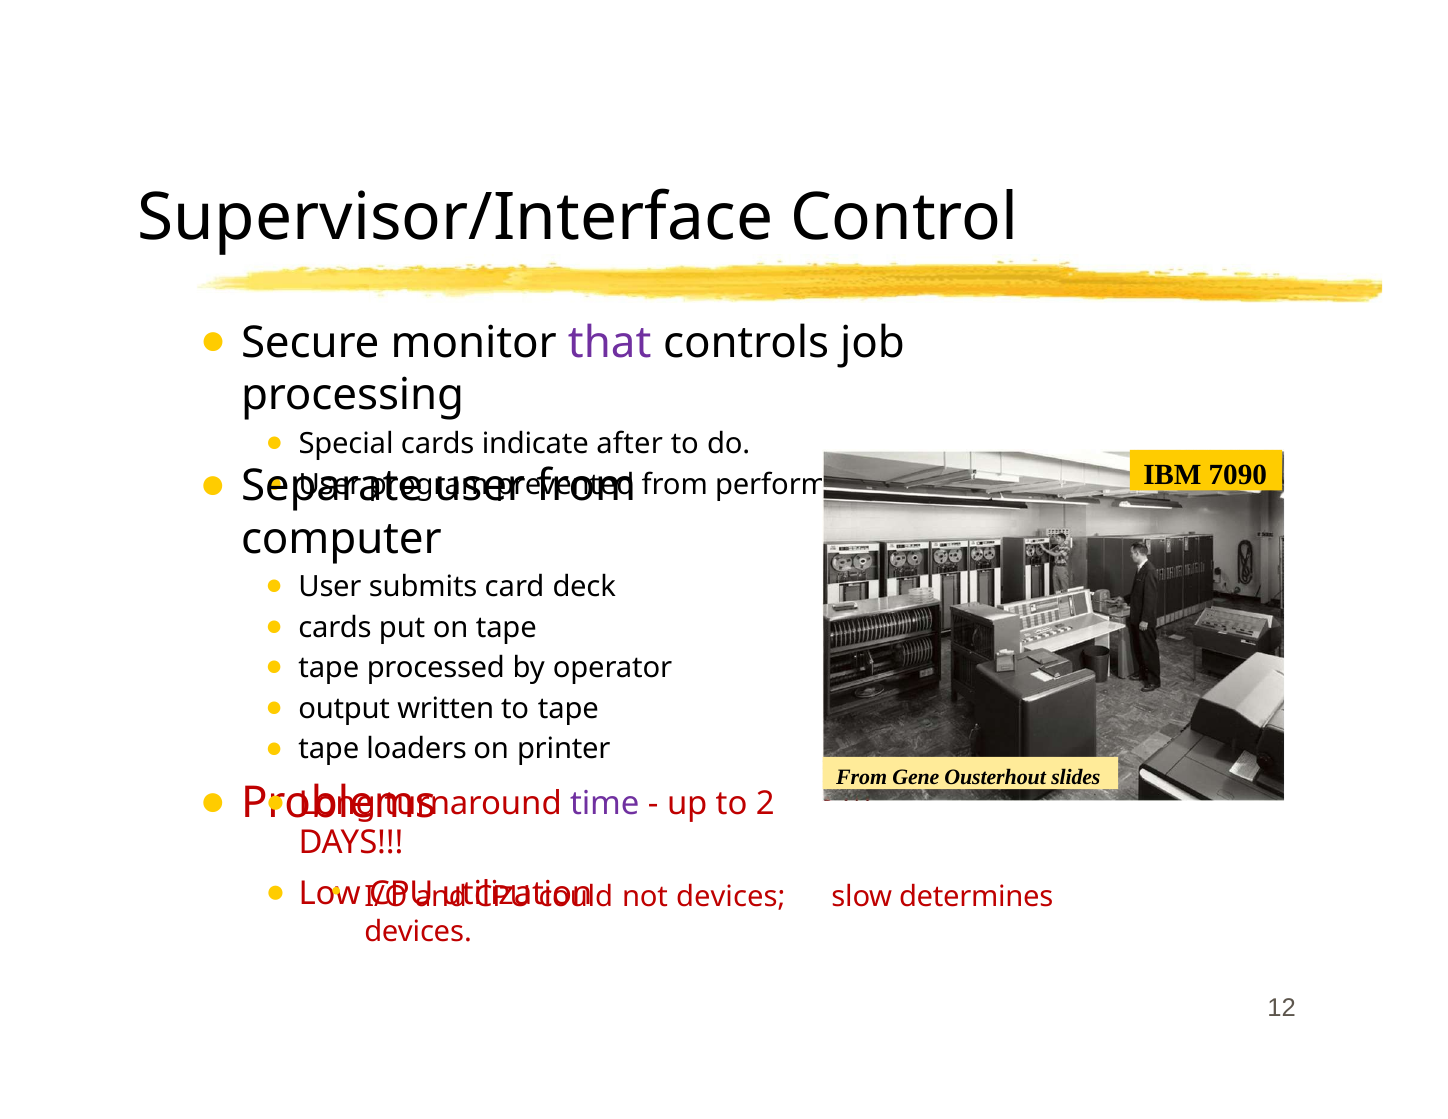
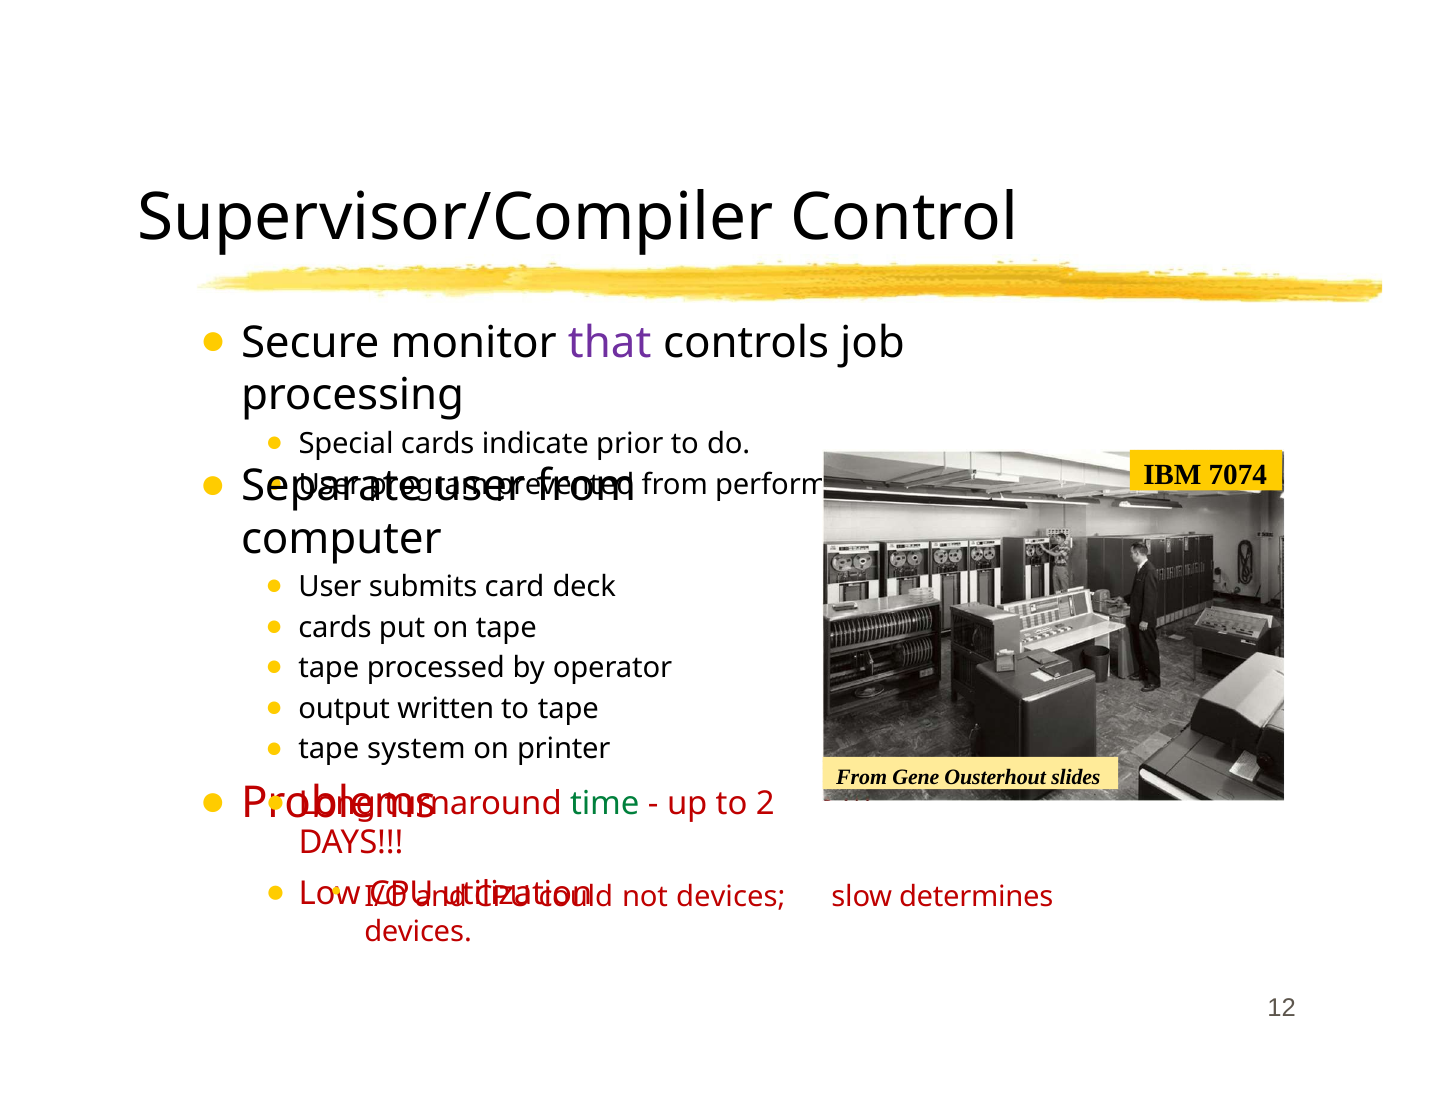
Supervisor/Interface: Supervisor/Interface -> Supervisor/Compiler (456, 218)
after: after -> prior (630, 444)
7090: 7090 -> 7074 (1238, 475)
loaders: loaders -> system (416, 749)
time colour: purple -> green (605, 803)
